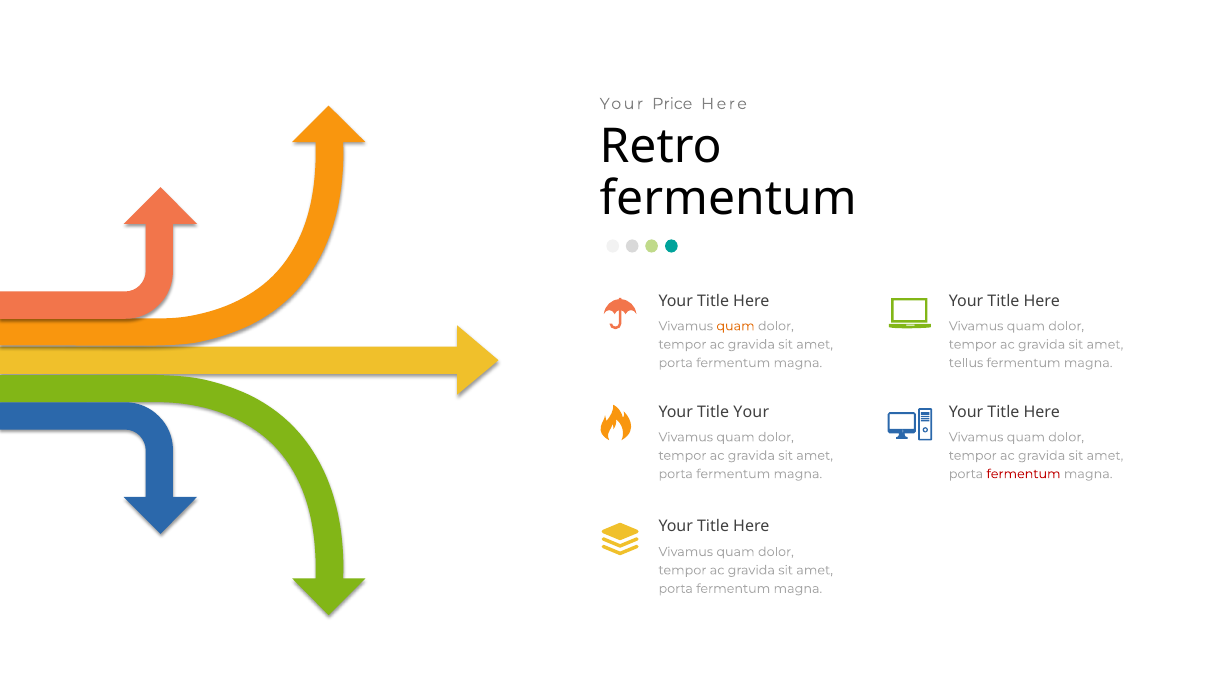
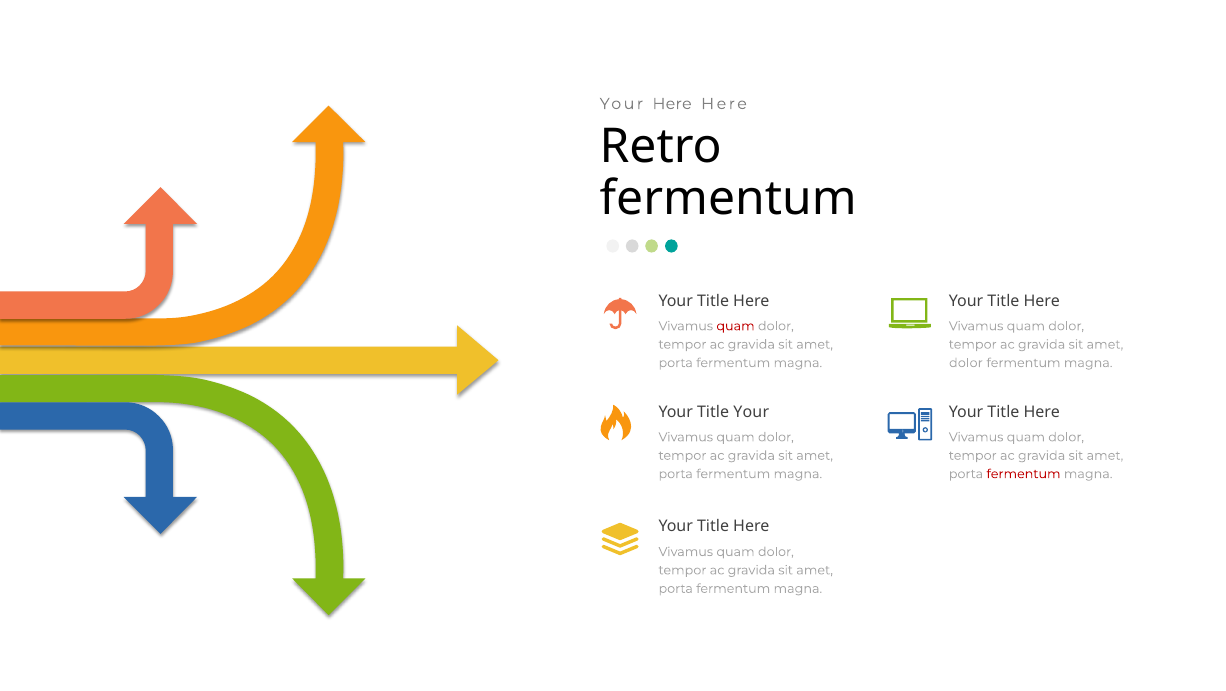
Your Price: Price -> Here (672, 104)
quam colour: orange -> red (736, 326)
tellus: tellus -> dolor (966, 363)
